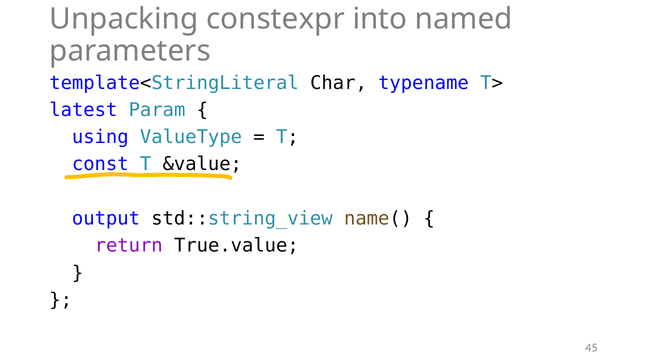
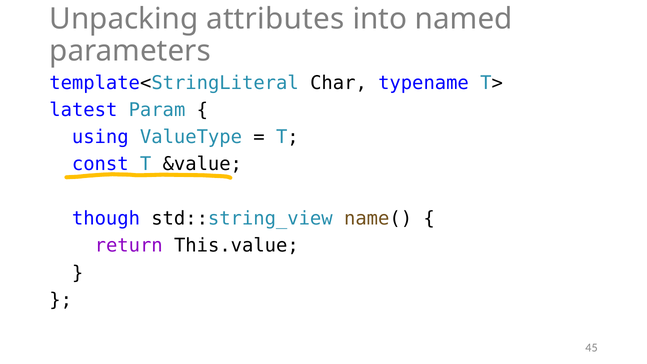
constexpr: constexpr -> attributes (275, 19)
output: output -> though (106, 218)
True.value: True.value -> This.value (236, 246)
